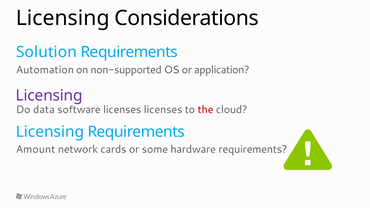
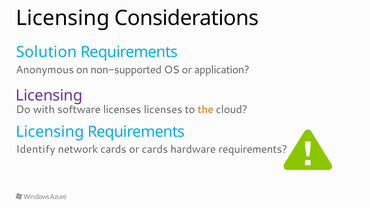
Automation: Automation -> Anonymous (45, 70)
data: data -> with (44, 110)
the colour: red -> orange (206, 110)
Amount: Amount -> Identify (36, 150)
or some: some -> cards (155, 150)
